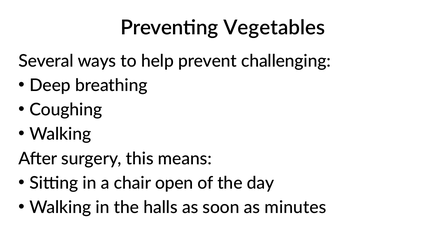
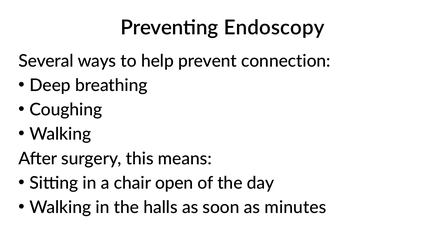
Vegetables: Vegetables -> Endoscopy (274, 28)
challenging: challenging -> connection (286, 61)
